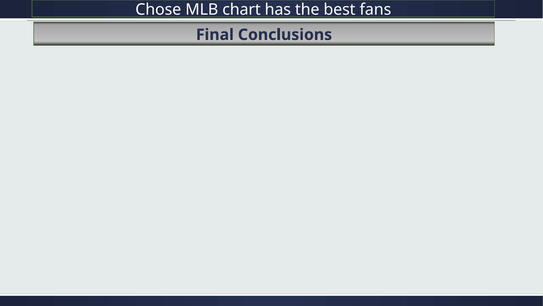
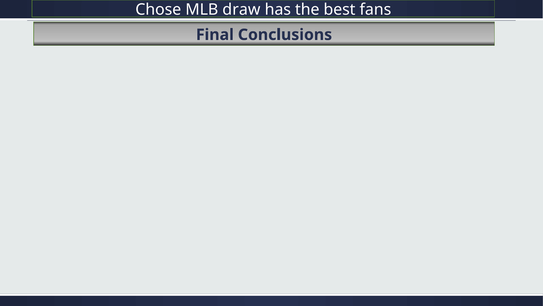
chart: chart -> draw (241, 10)
